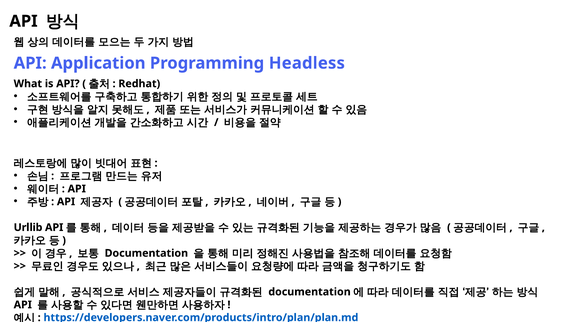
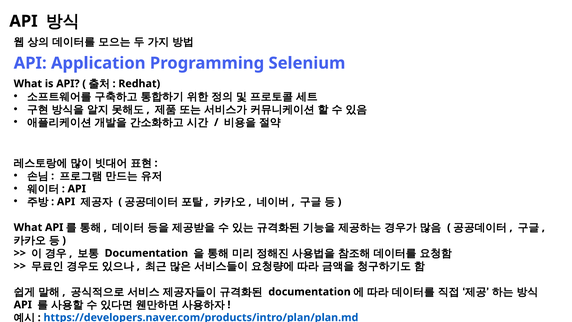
Headless: Headless -> Selenium (307, 63)
Urllib: Urllib -> What (28, 227)
